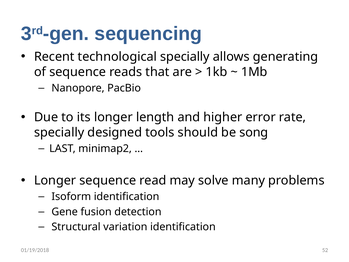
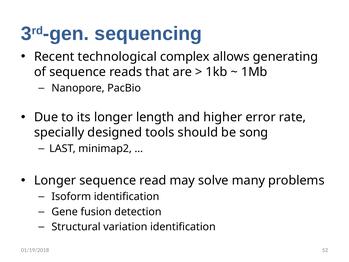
technological specially: specially -> complex (185, 57)
